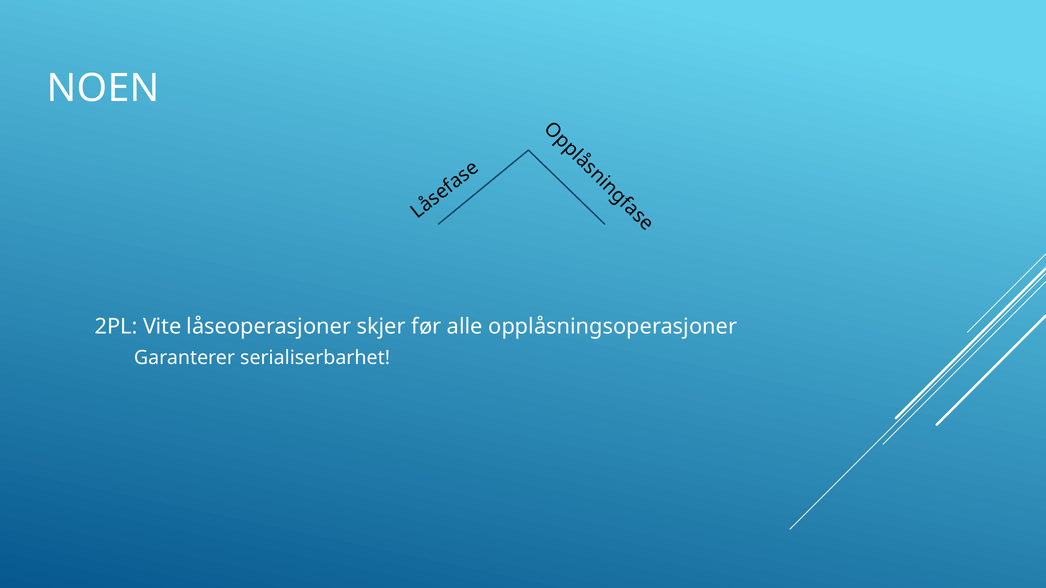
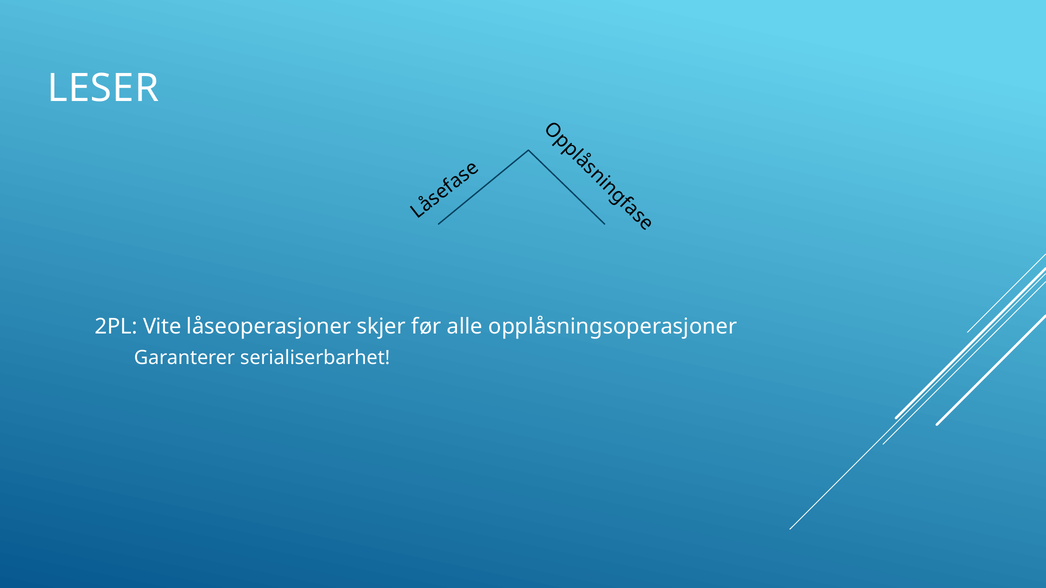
NOEN: NOEN -> LESER (103, 88)
